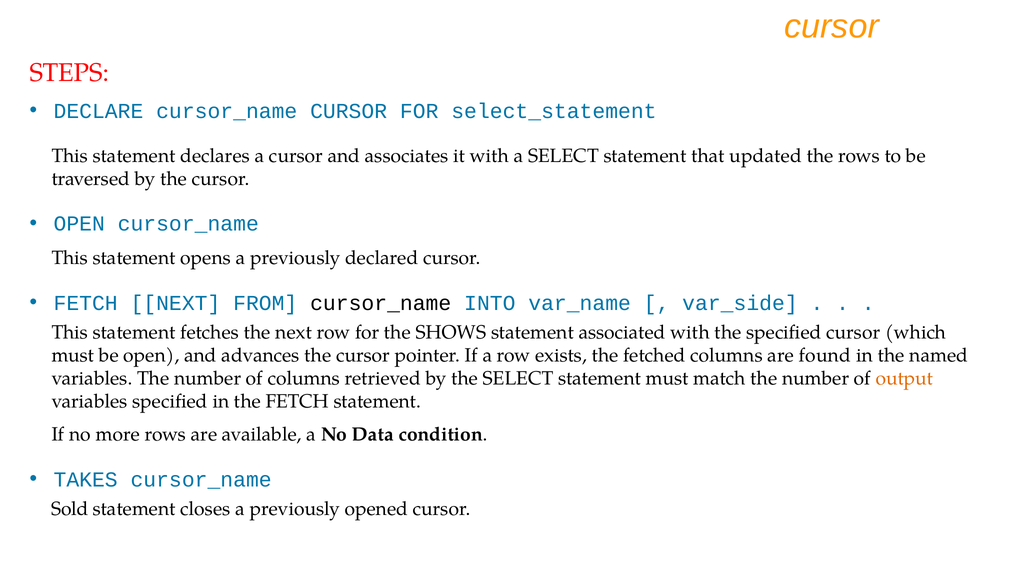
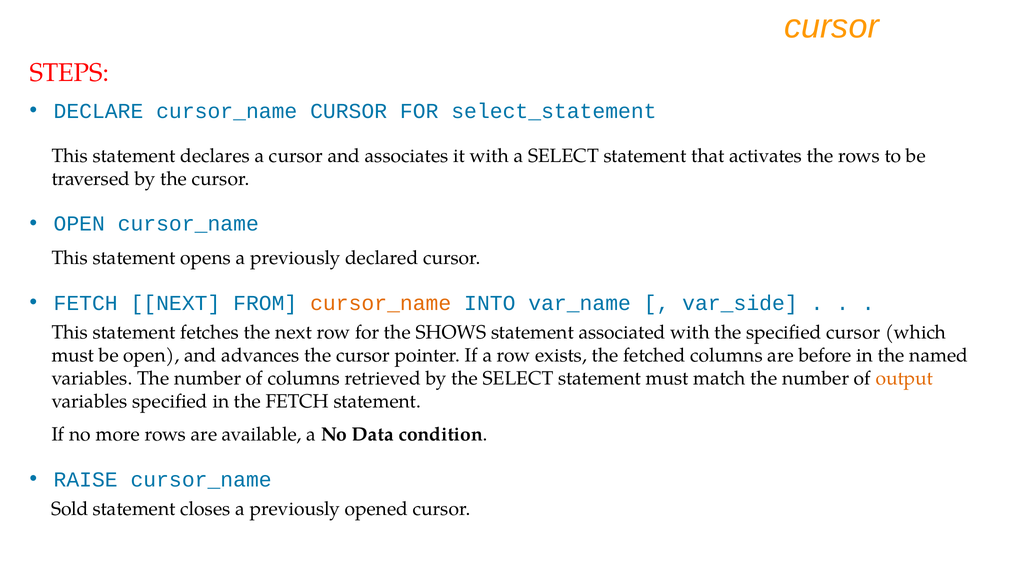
updated: updated -> activates (766, 156)
cursor_name colour: black -> orange (381, 303)
found: found -> before (825, 355)
TAKES: TAKES -> RAISE (86, 480)
